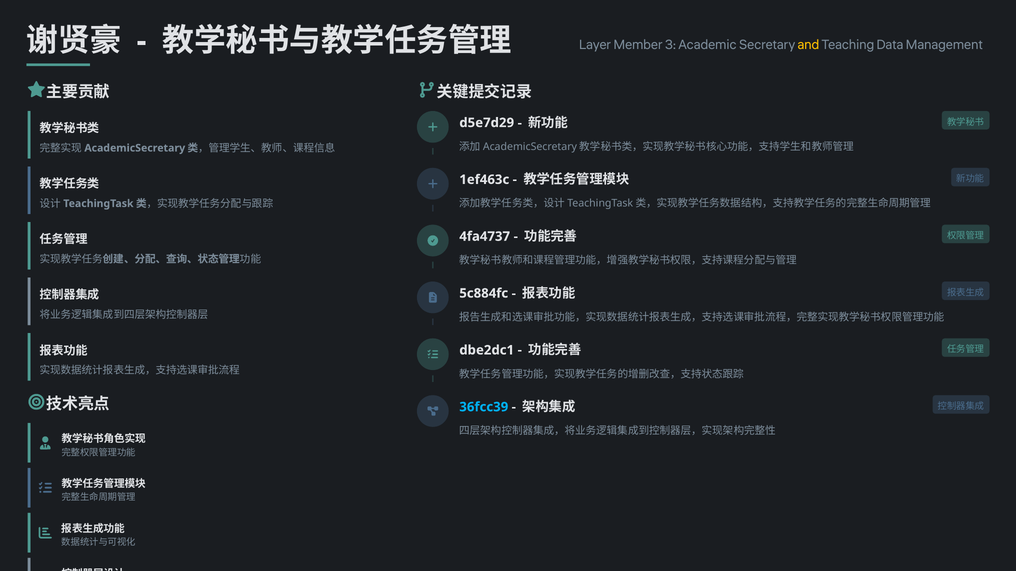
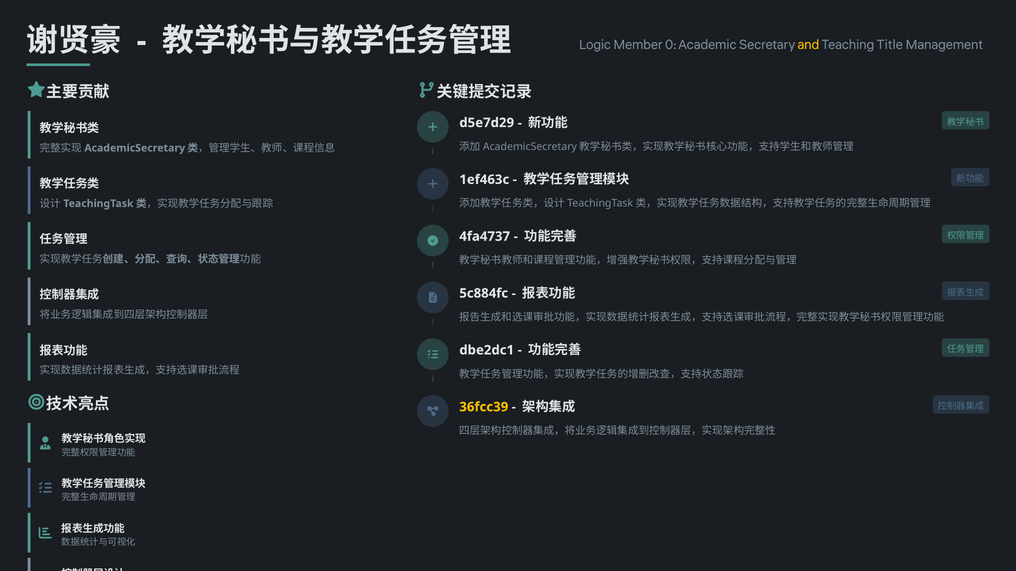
Layer: Layer -> Logic (595, 45)
3: 3 -> 0 (671, 45)
Data: Data -> Title (890, 45)
36fcc39 colour: light blue -> yellow (484, 407)
